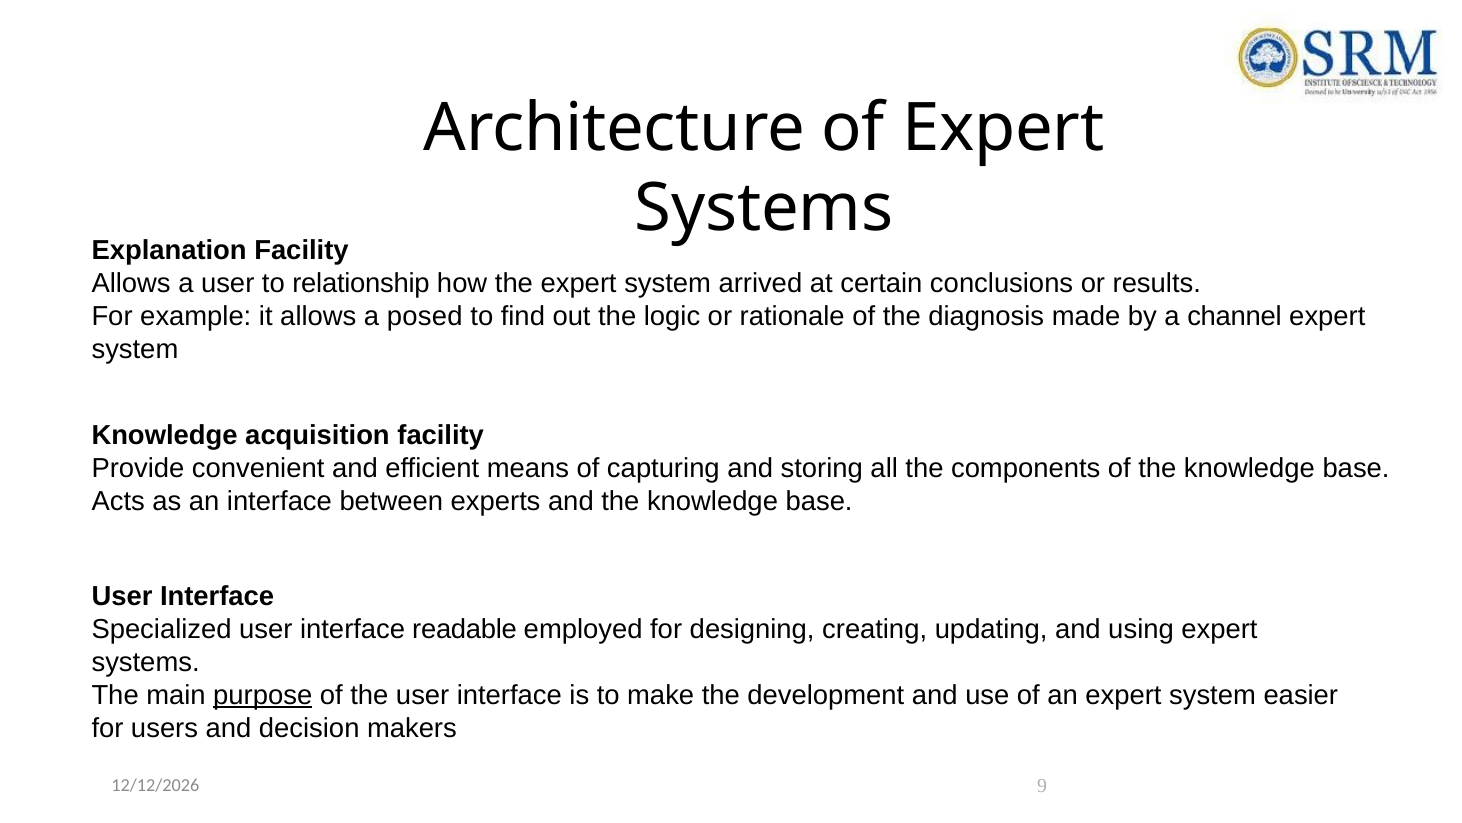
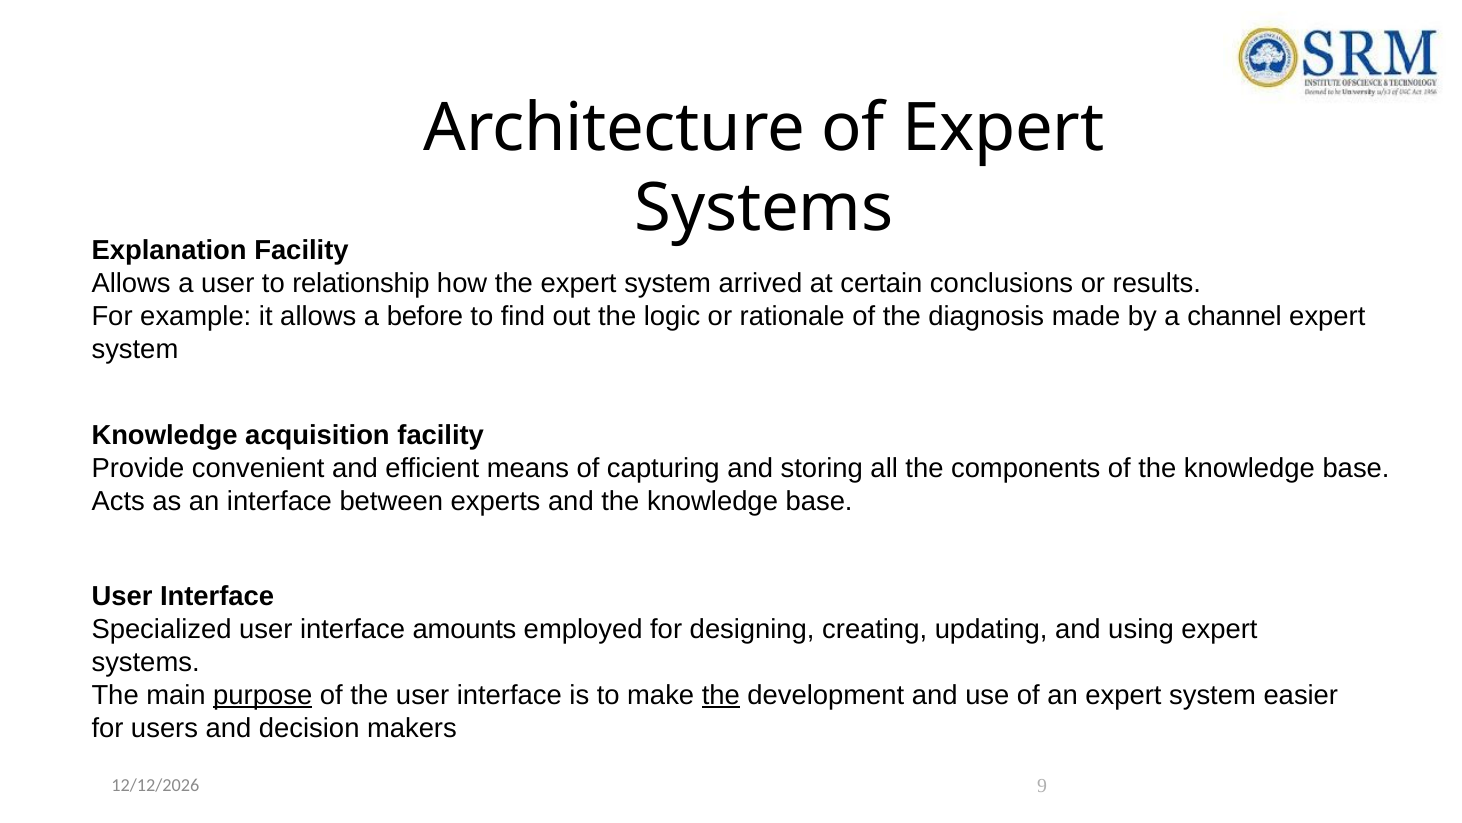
posed: posed -> before (425, 316)
readable: readable -> amounts (465, 629)
the underline: none -> present (721, 695)
